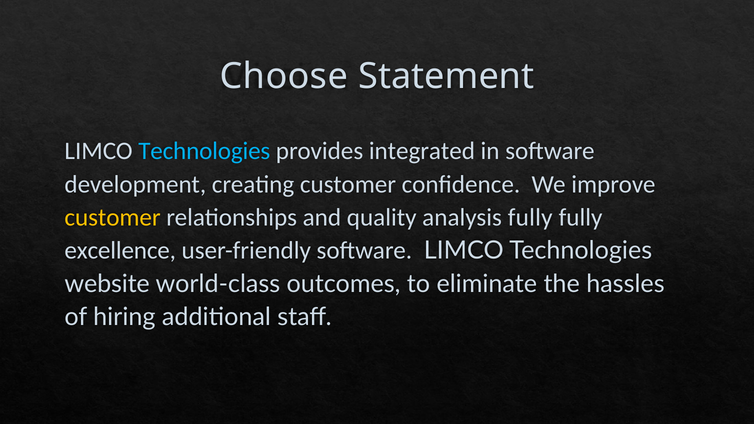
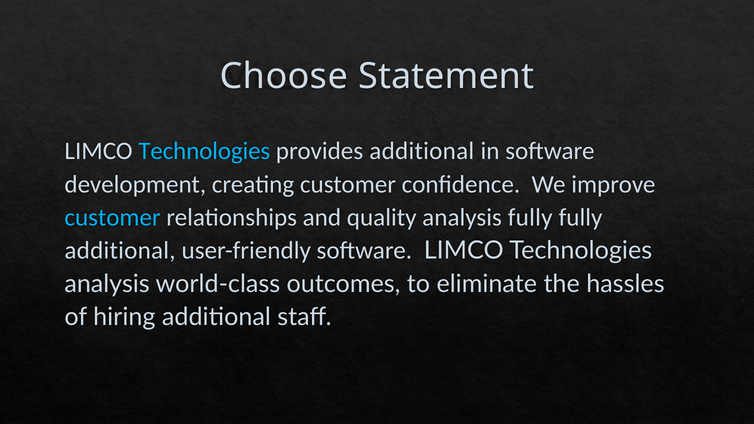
provides integrated: integrated -> additional (422, 151)
customer colour: yellow -> light blue (113, 218)
excellence: excellence -> additional (120, 251)
website: website -> analysis (107, 284)
